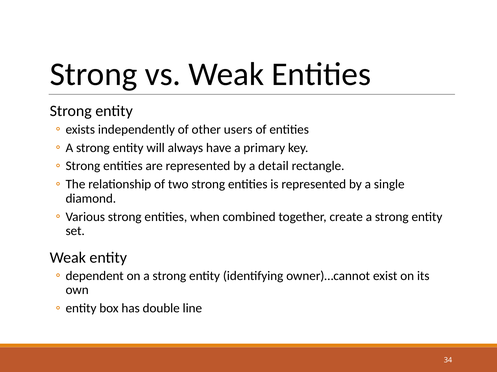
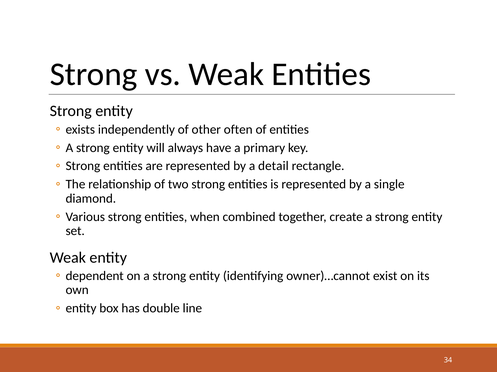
users: users -> often (238, 130)
